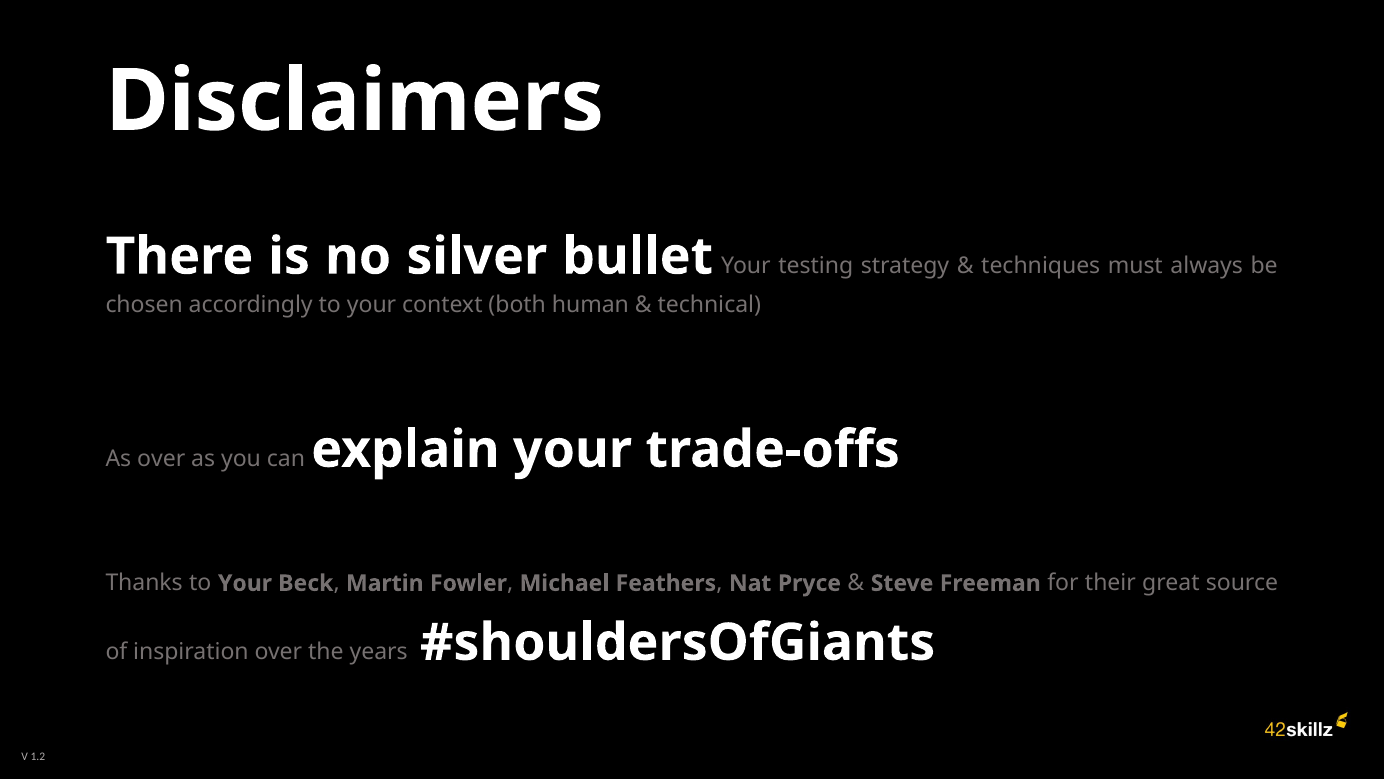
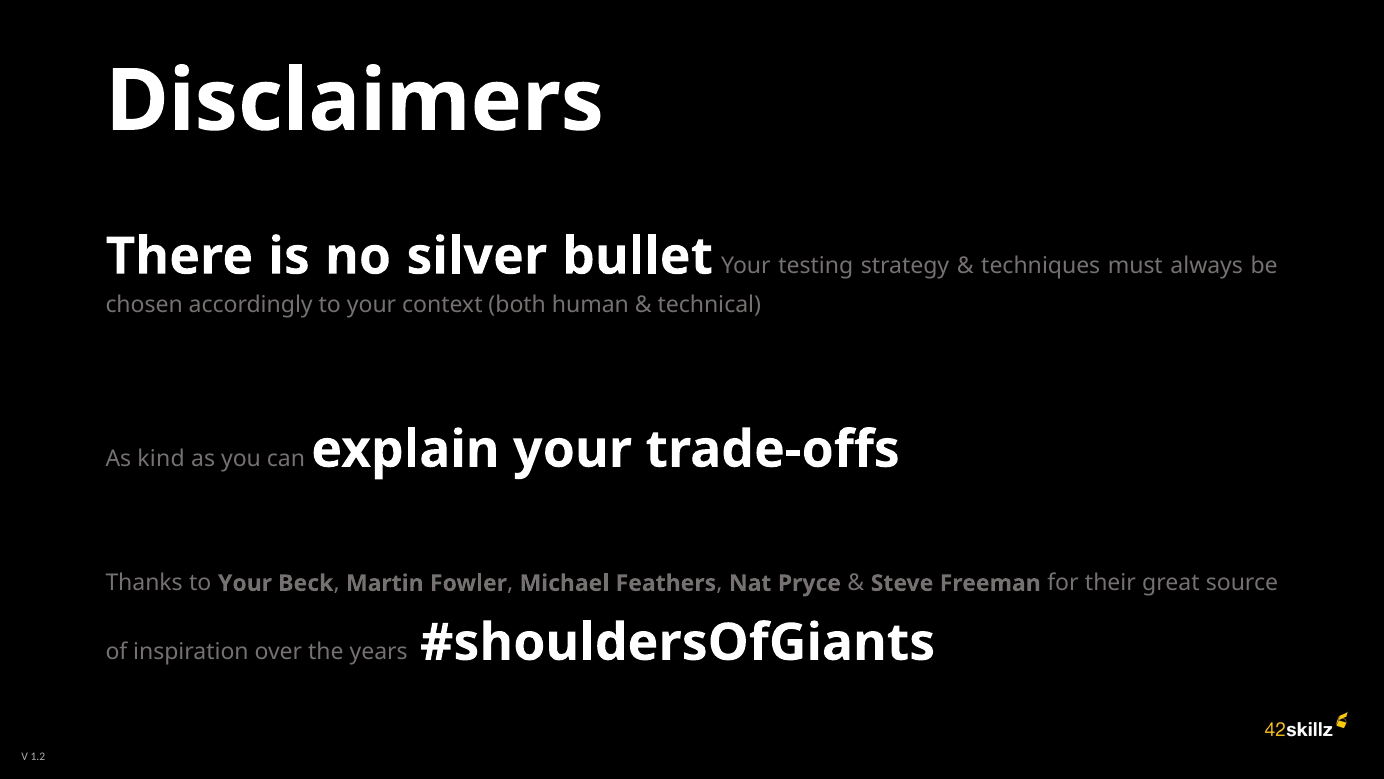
As over: over -> kind (161, 459)
